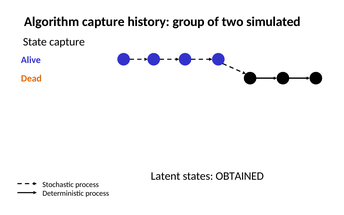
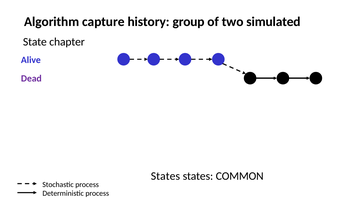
State capture: capture -> chapter (67, 42)
Dead colour: orange -> purple (31, 78)
Latent: Latent -> States (165, 176)
OBTAINED: OBTAINED -> COMMON (240, 176)
